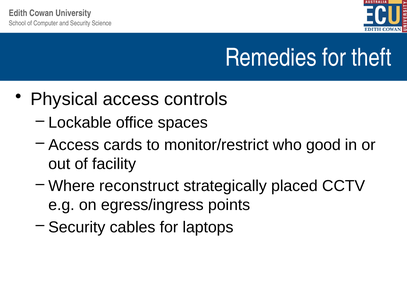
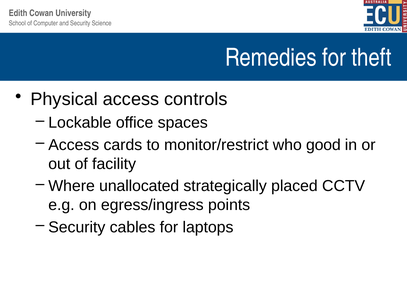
reconstruct: reconstruct -> unallocated (139, 186)
